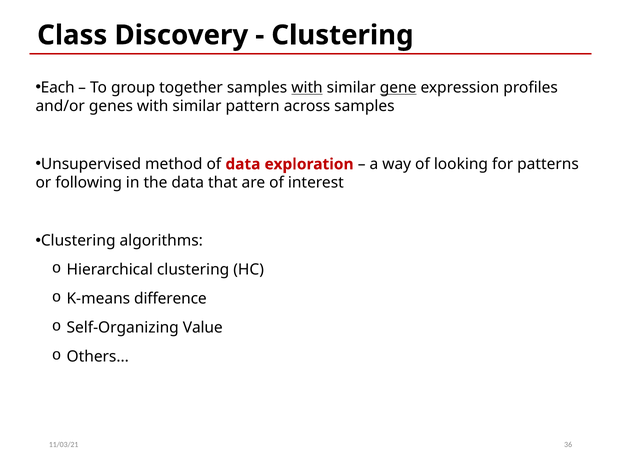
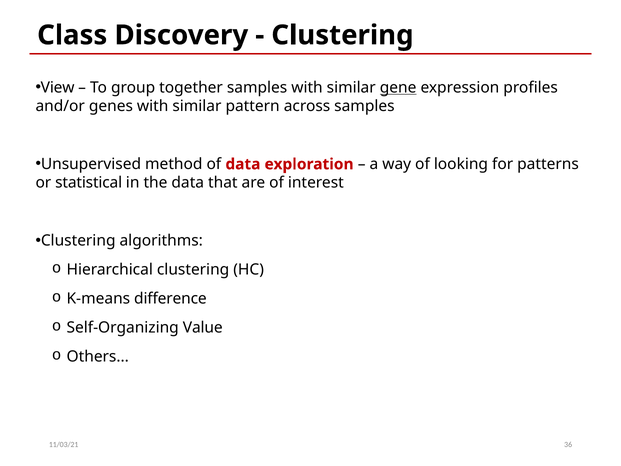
Each: Each -> View (58, 88)
with underline: present -> none (307, 88)
following: following -> statistical (89, 183)
